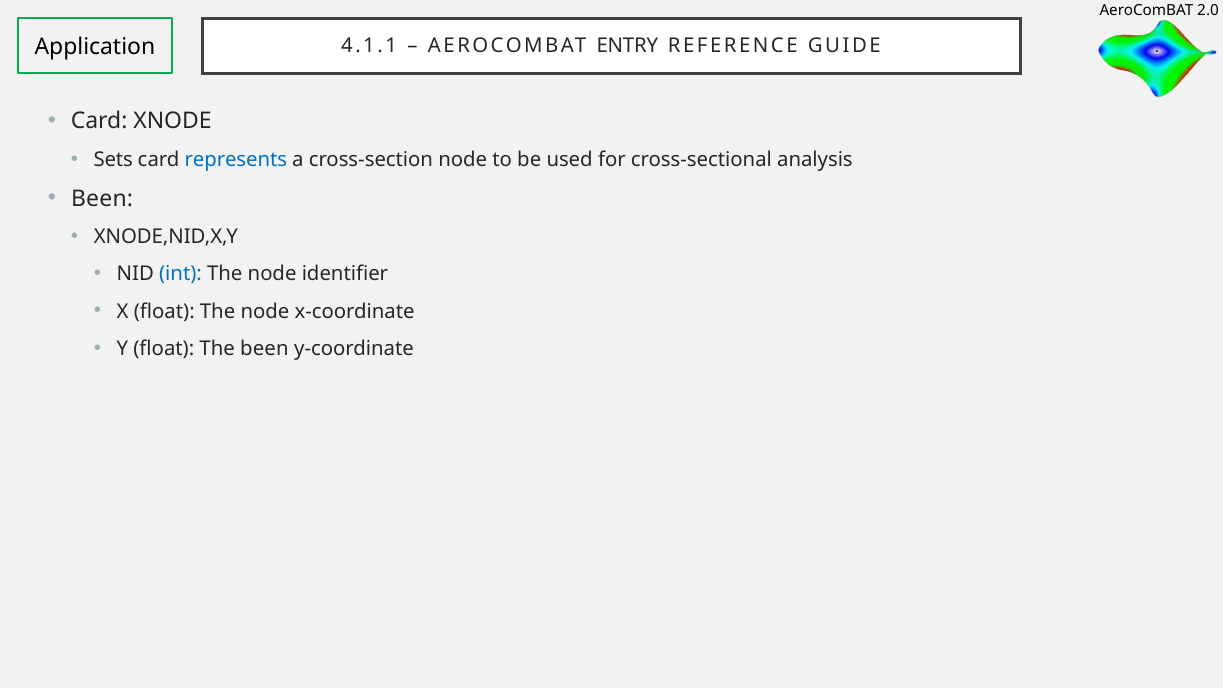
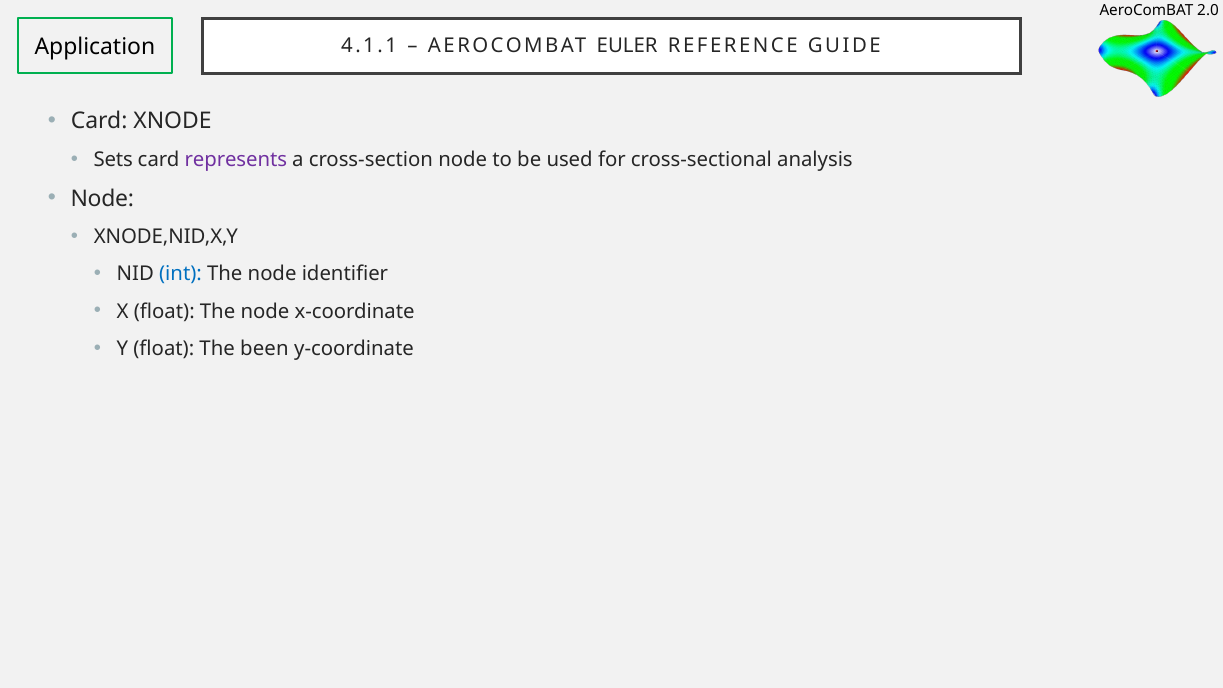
ENTRY: ENTRY -> EULER (627, 46)
represents colour: blue -> purple (236, 160)
Been: Been -> Node (102, 198)
